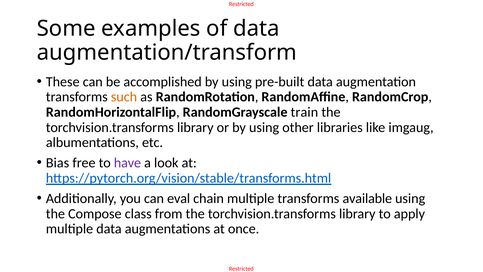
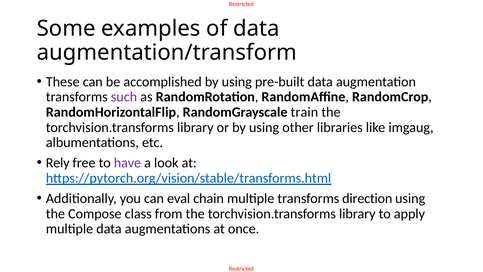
such colour: orange -> purple (124, 97)
Bias: Bias -> Rely (58, 163)
available: available -> direction (367, 198)
